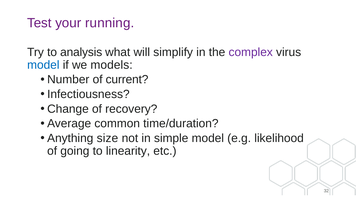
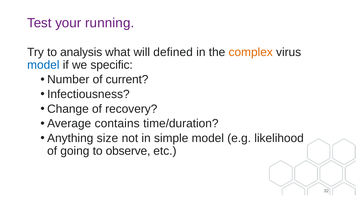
simplify: simplify -> defined (173, 52)
complex colour: purple -> orange (251, 52)
models: models -> specific (112, 65)
common: common -> contains (117, 124)
linearity: linearity -> observe (128, 151)
